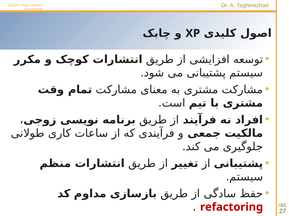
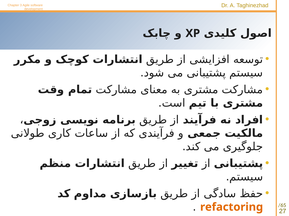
refactoring colour: red -> orange (232, 208)
